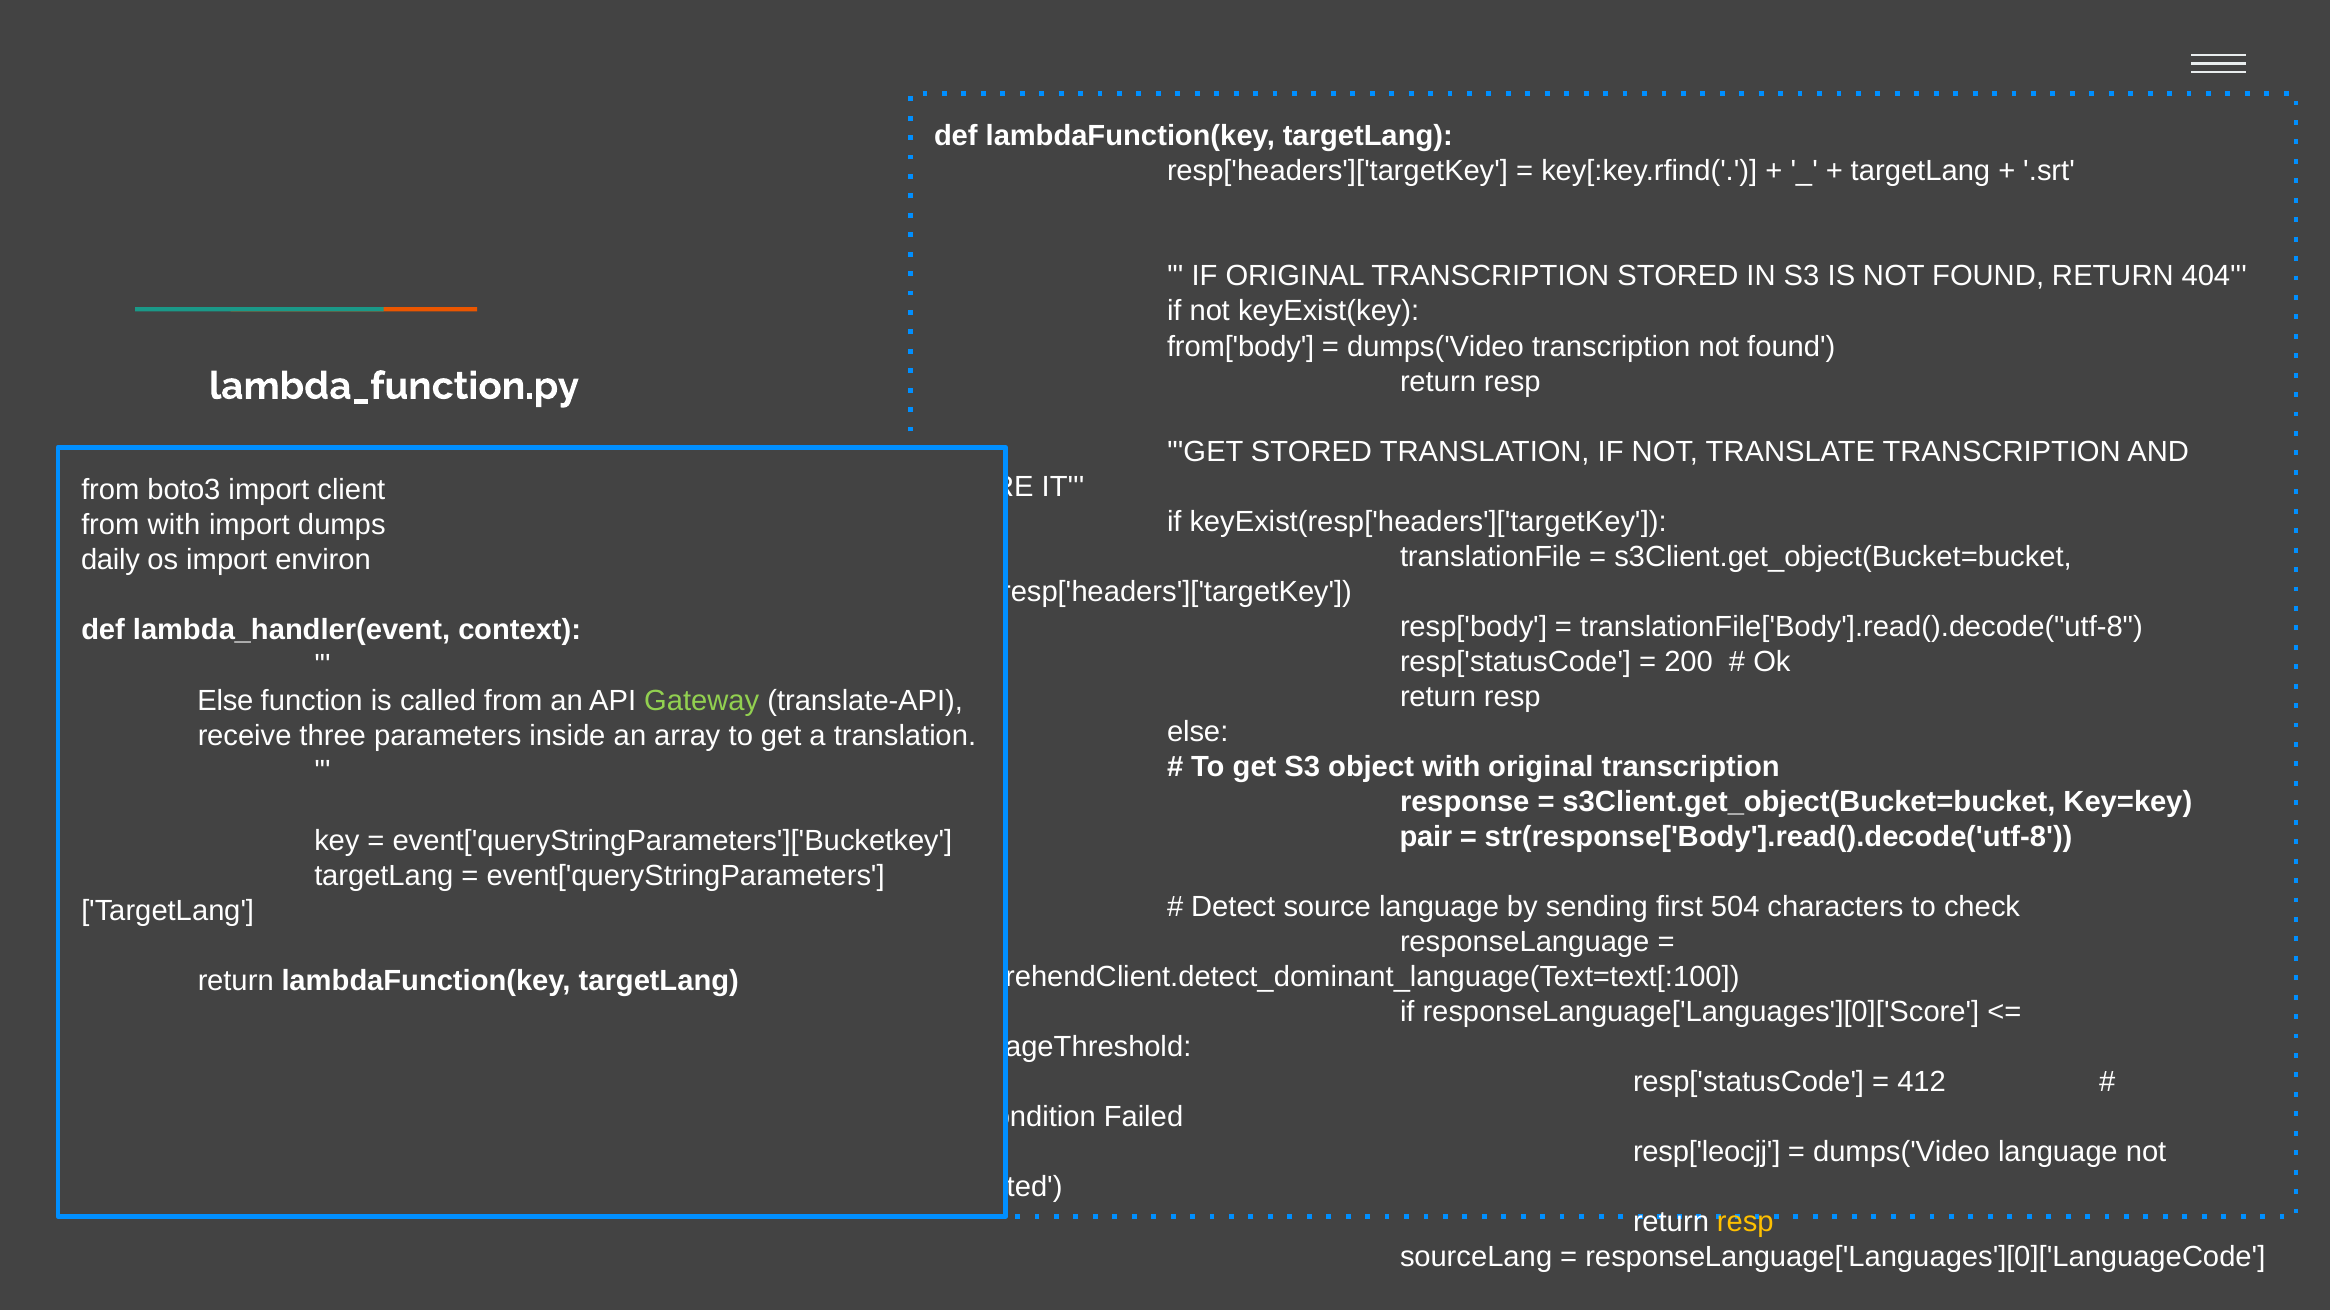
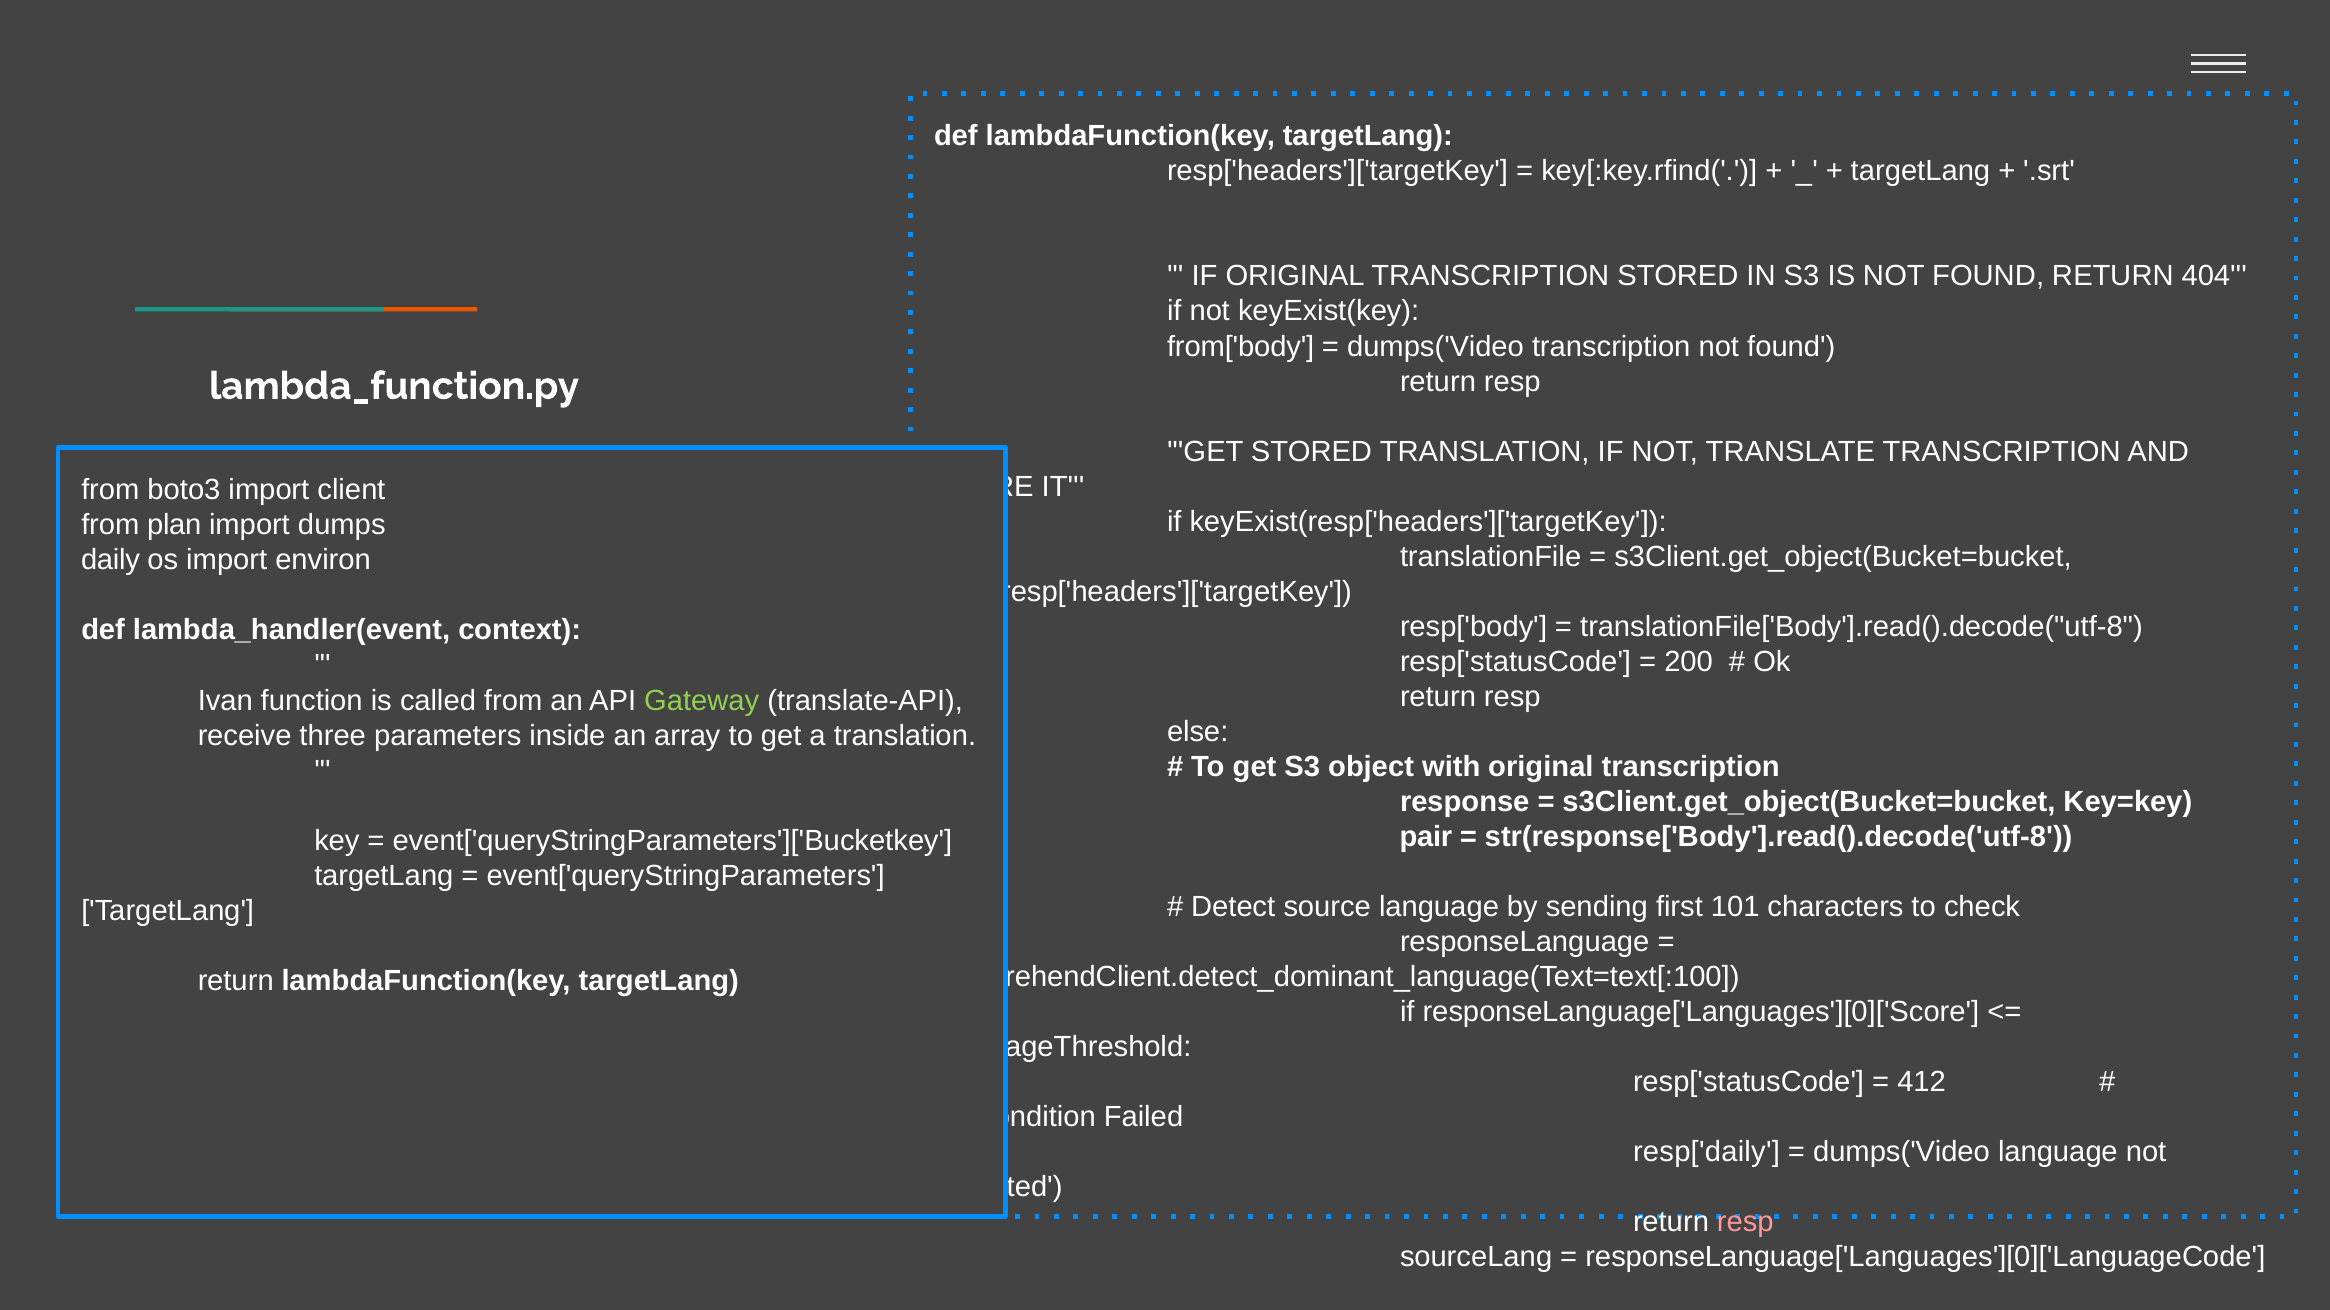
from with: with -> plan (174, 526)
Else: Else -> Ivan (225, 701)
504: 504 -> 101 (1735, 907)
resp['leocjj: resp['leocjj -> resp['daily (1706, 1153)
resp colour: yellow -> pink (1745, 1223)
